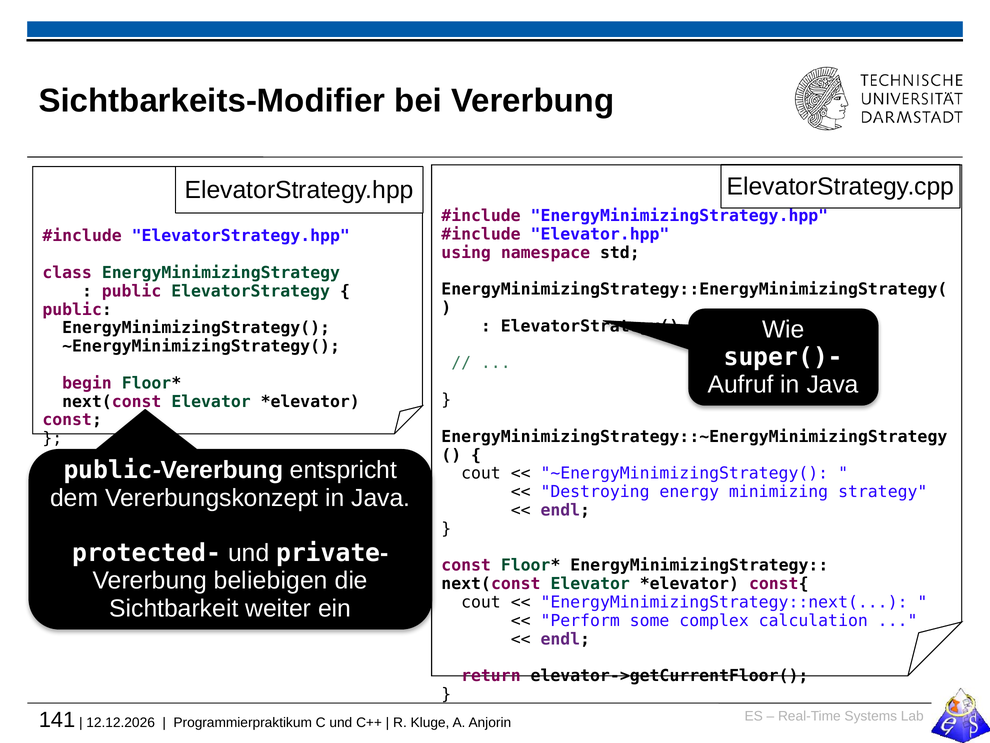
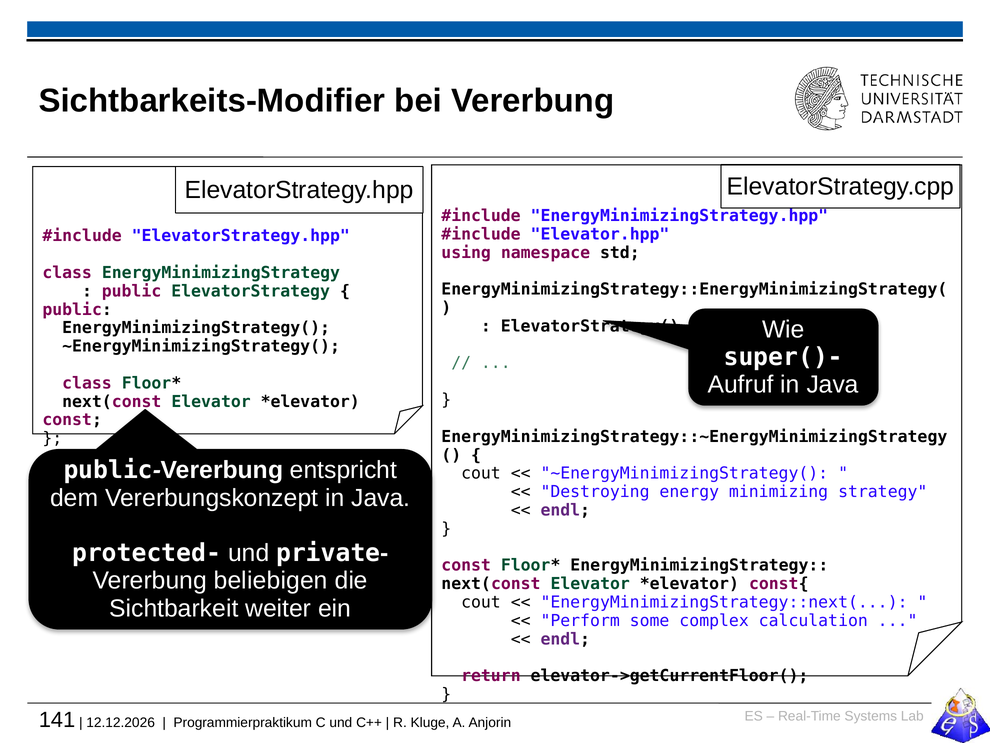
begin: begin -> class (87, 383)
